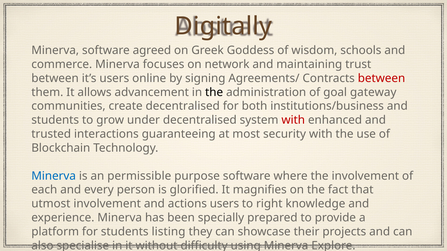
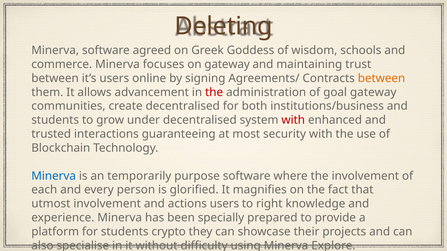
Digitally: Digitally -> Deleting (224, 26)
on network: network -> gateway (227, 64)
between colour: red -> orange (382, 78)
the colour: black -> red (214, 92)
permissible: permissible -> temporarily (139, 176)
listing: listing -> crypto (169, 232)
